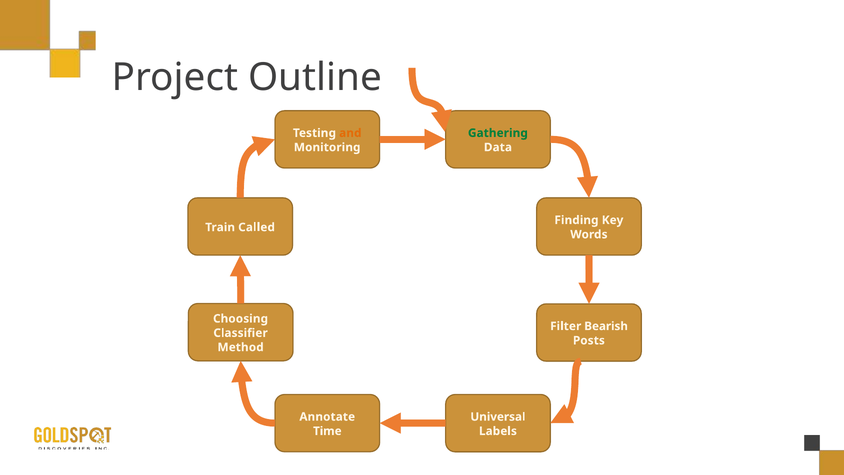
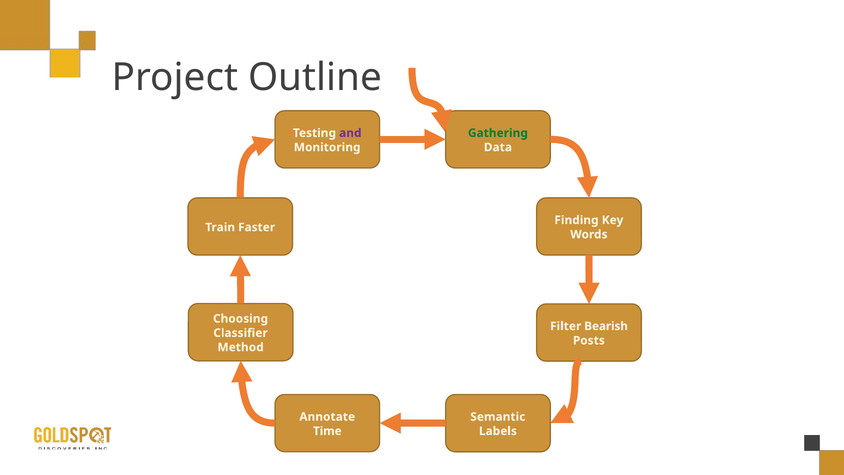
and colour: orange -> purple (350, 133)
Called: Called -> Faster (257, 227)
Universal: Universal -> Semantic (498, 417)
